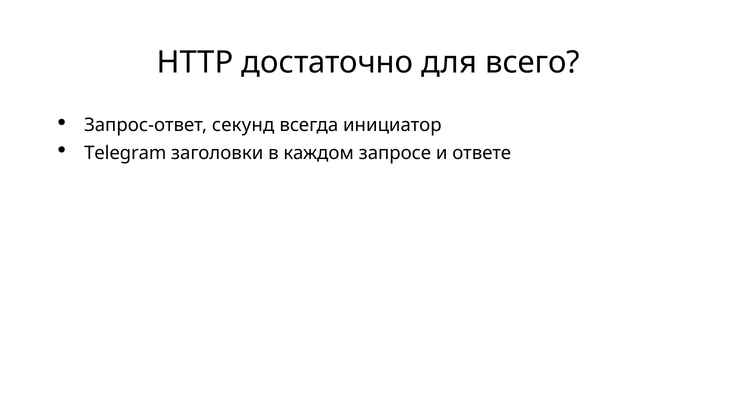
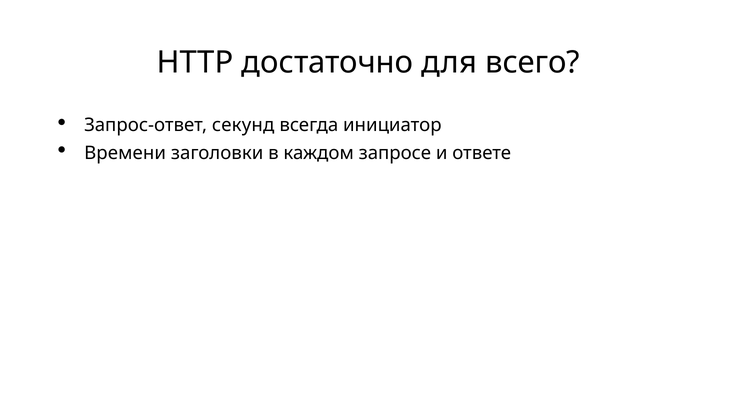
Telegram: Telegram -> Времени (125, 153)
